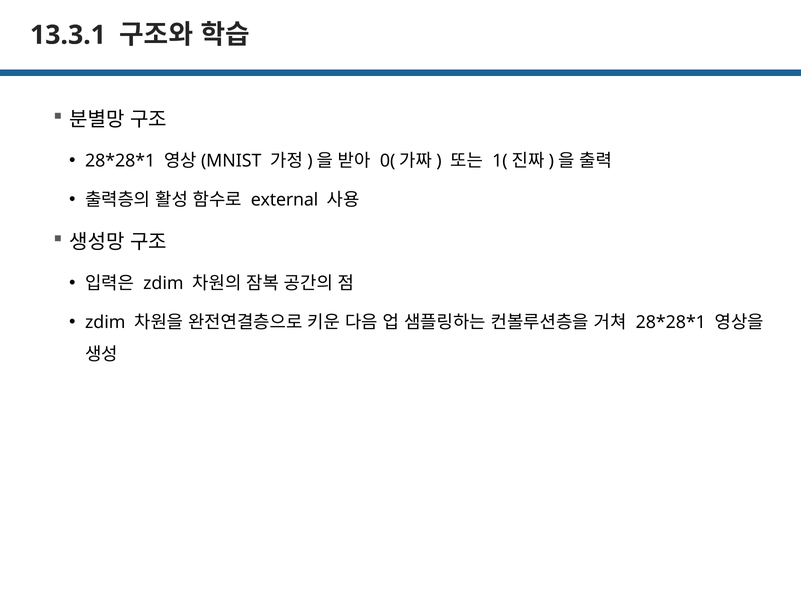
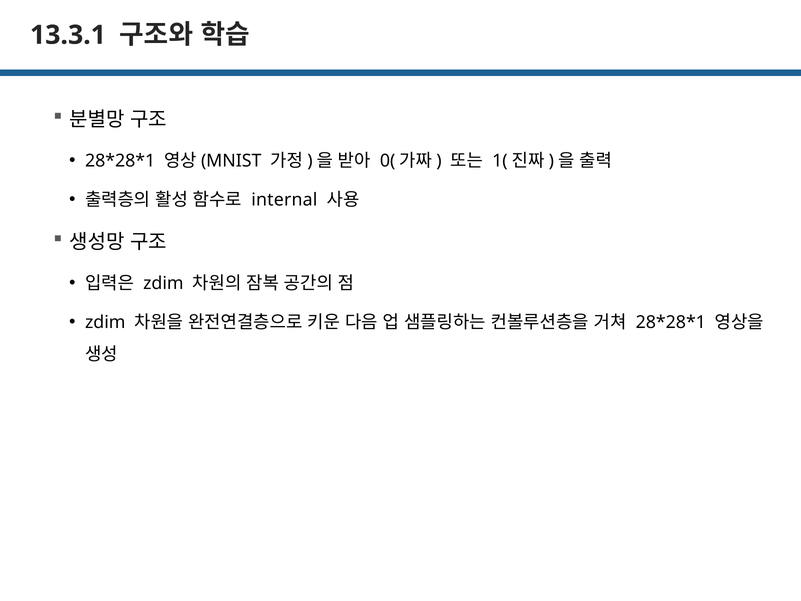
external: external -> internal (284, 200)
